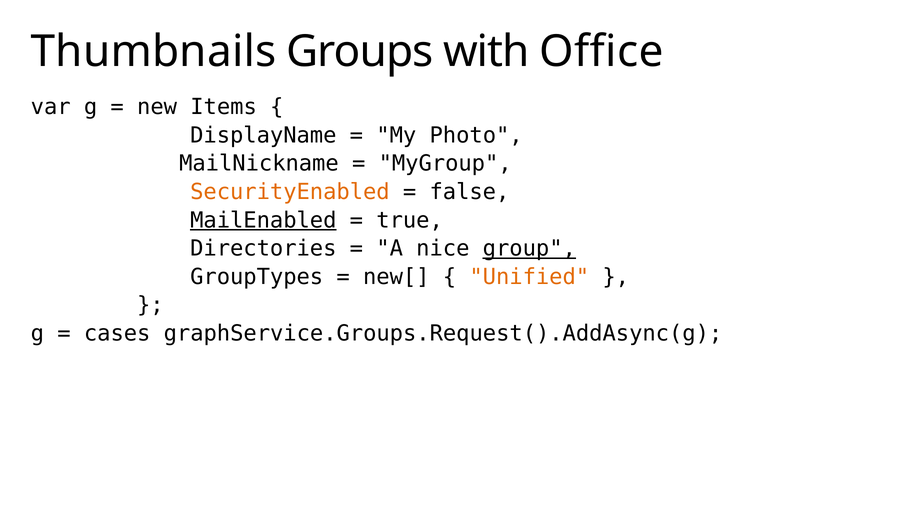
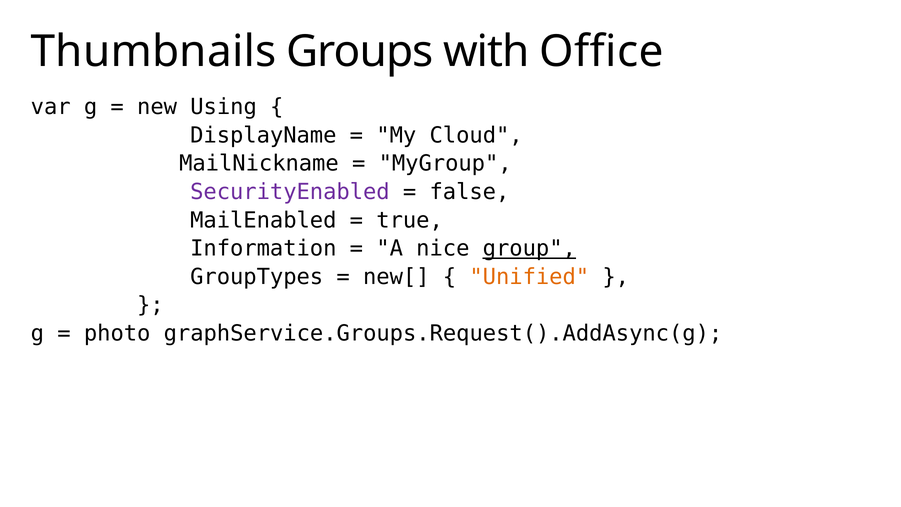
Items: Items -> Using (224, 107)
Photo: Photo -> Cloud (476, 135)
SecurityEnabled colour: orange -> purple (290, 192)
MailEnabled underline: present -> none (263, 220)
Directories: Directories -> Information (263, 248)
cases: cases -> photo (117, 333)
